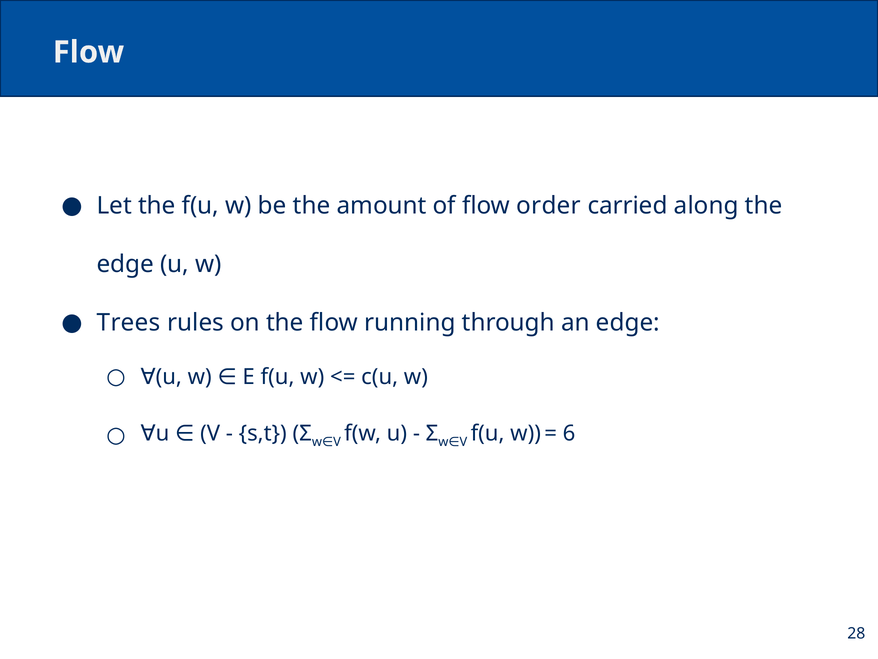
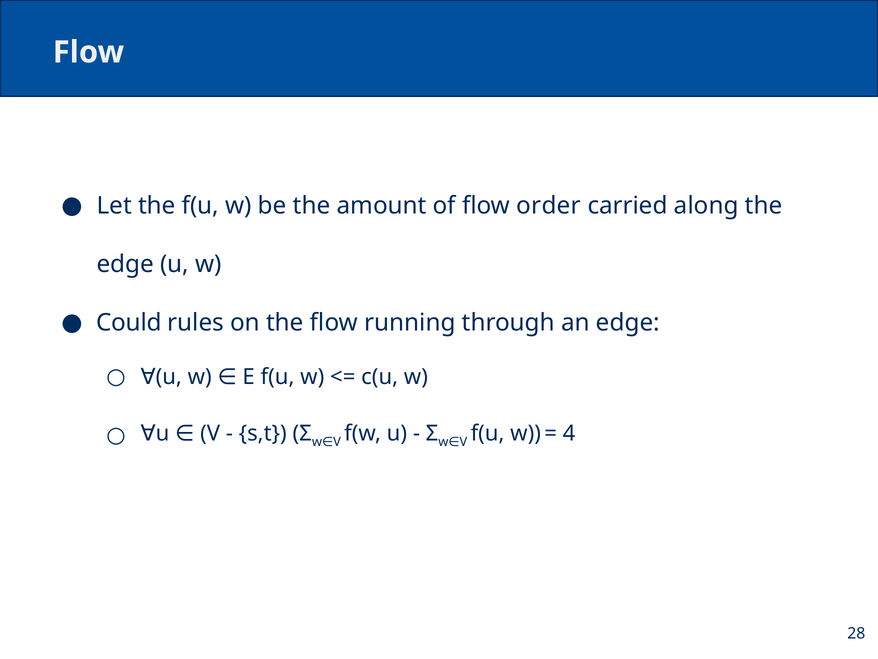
Trees: Trees -> Could (129, 322)
6: 6 -> 4 (569, 433)
